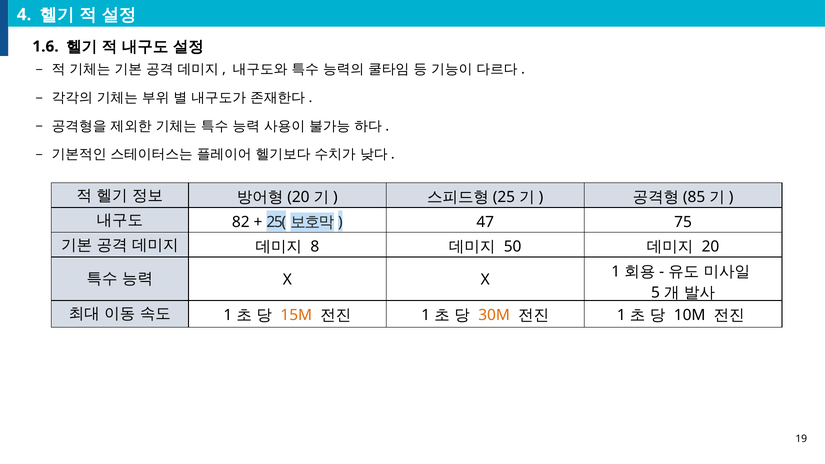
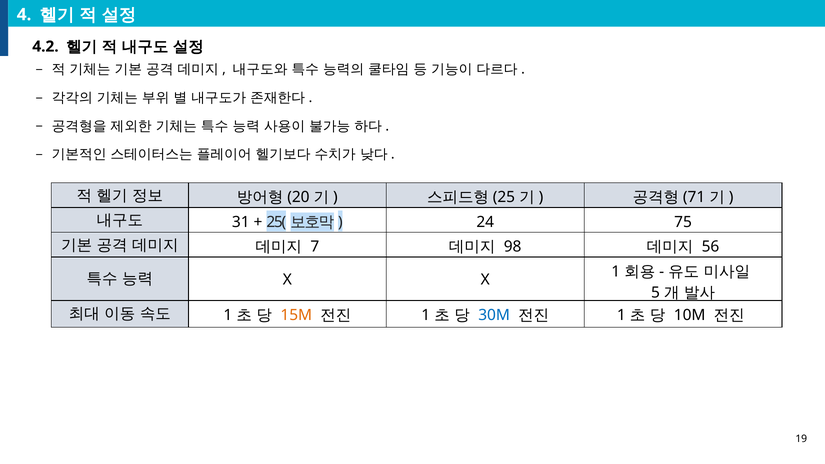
1.6: 1.6 -> 4.2 (45, 47)
85: 85 -> 71 (694, 197)
82: 82 -> 31 (241, 222)
47: 47 -> 24 (485, 222)
8: 8 -> 7 (315, 247)
50: 50 -> 98 (513, 247)
20: 20 -> 56 (710, 247)
30M colour: orange -> blue (494, 315)
